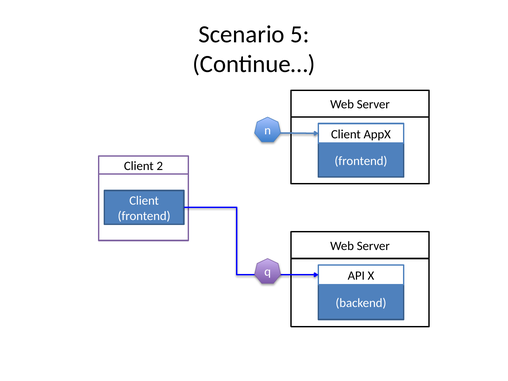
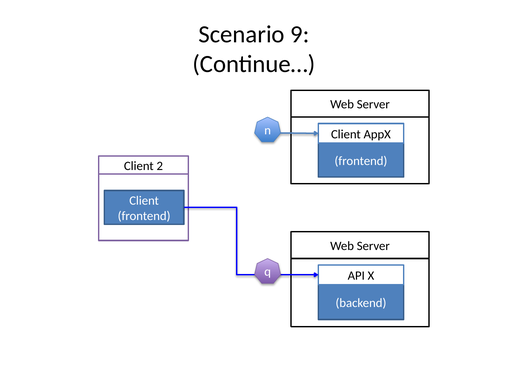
5: 5 -> 9 (300, 34)
